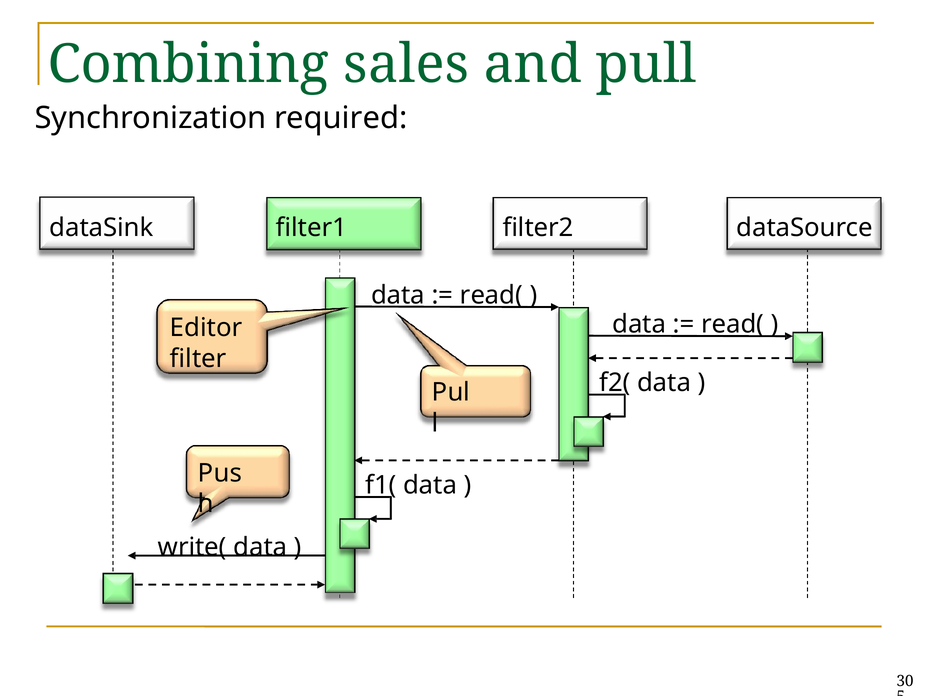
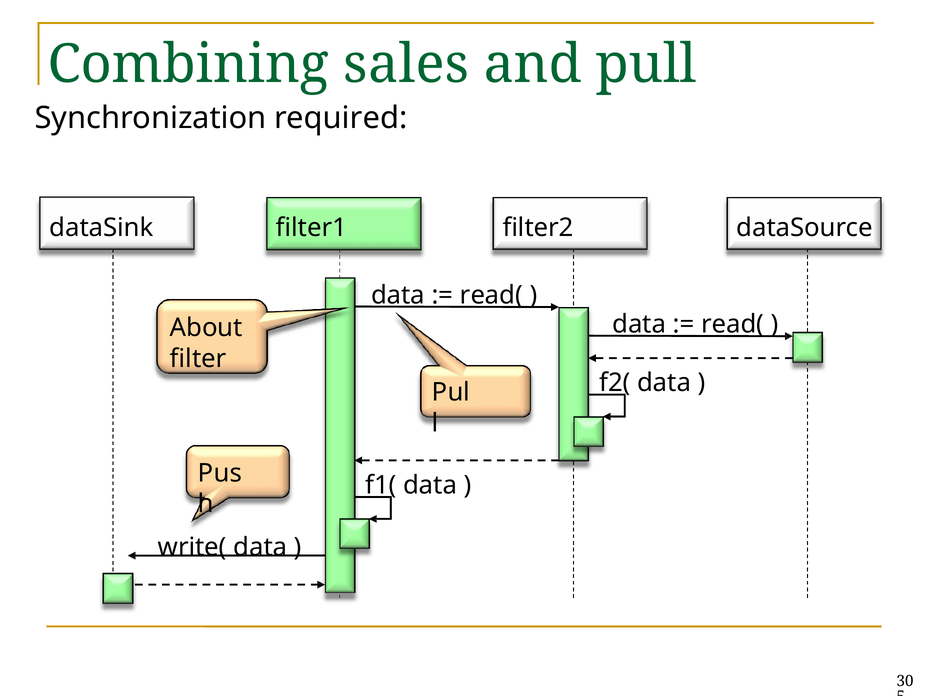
Editor: Editor -> About (206, 328)
